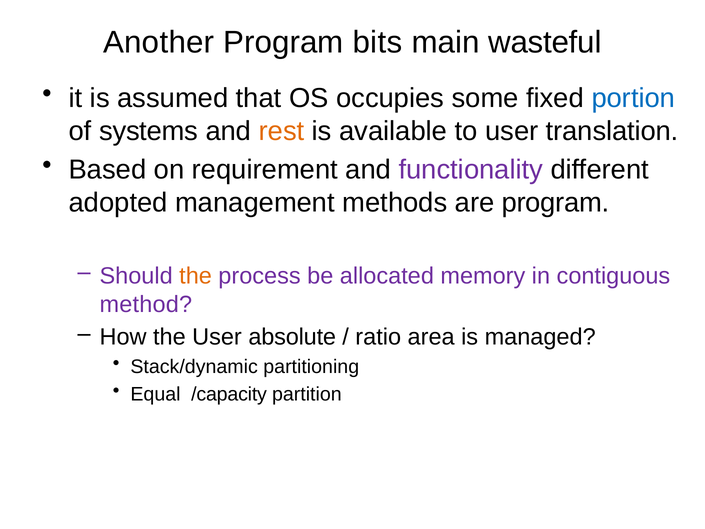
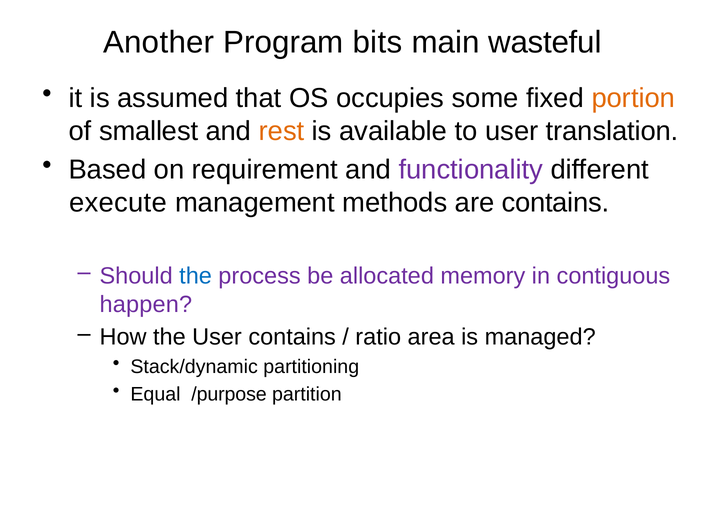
portion colour: blue -> orange (633, 98)
systems: systems -> smallest (149, 131)
adopted: adopted -> execute (118, 203)
are program: program -> contains (555, 203)
the colour: orange -> blue (196, 276)
method: method -> happen (146, 304)
User absolute: absolute -> contains (292, 337)
/capacity: /capacity -> /purpose (229, 394)
